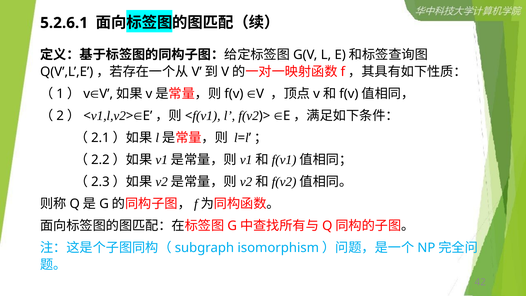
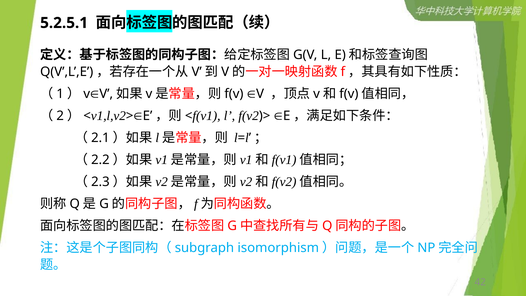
5.2.6.1: 5.2.6.1 -> 5.2.5.1 (64, 23)
